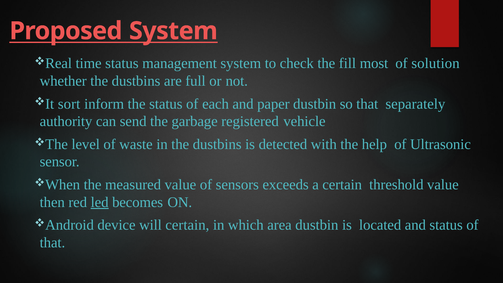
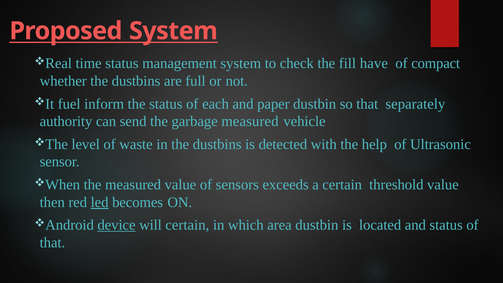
most: most -> have (374, 63)
solution: solution -> compact (436, 63)
sort: sort -> fuel (69, 104)
garbage registered: registered -> measured (250, 121)
device underline: none -> present (116, 225)
